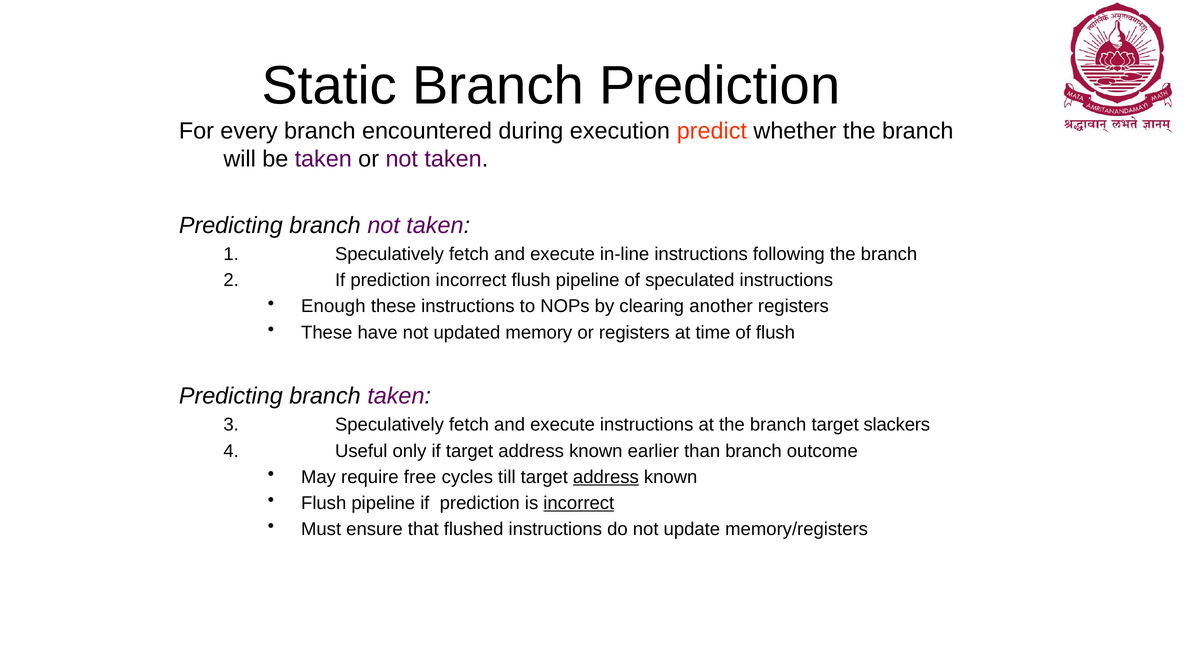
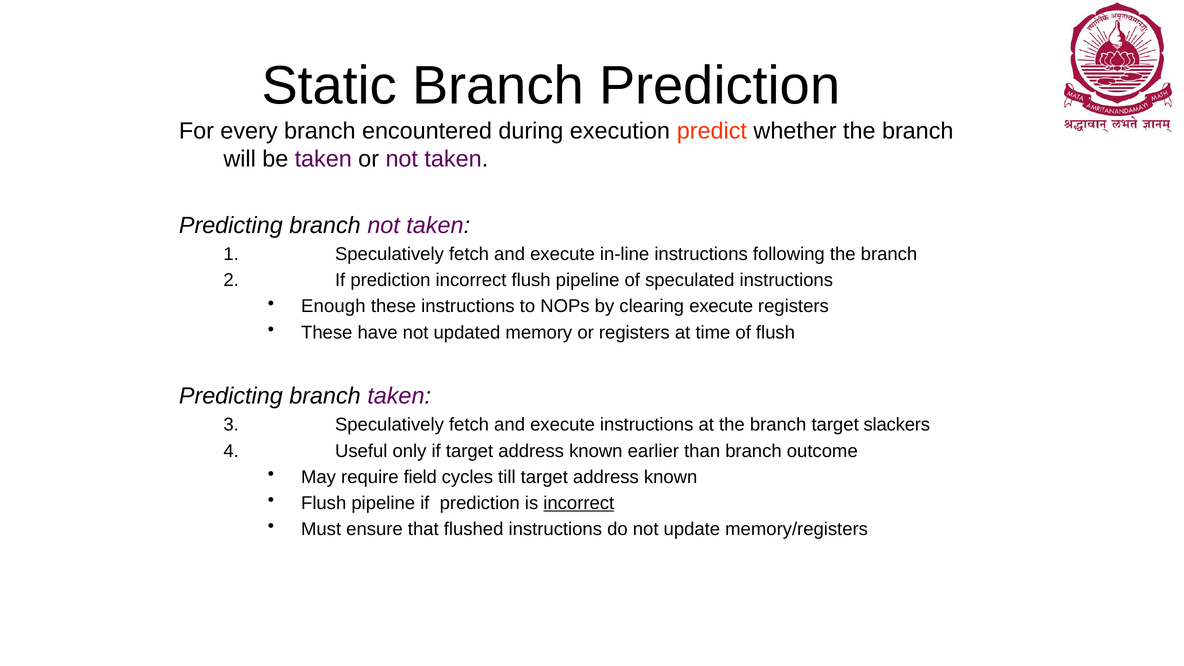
clearing another: another -> execute (721, 306)
free: free -> field (420, 477)
address underline: present -> none (606, 477)
